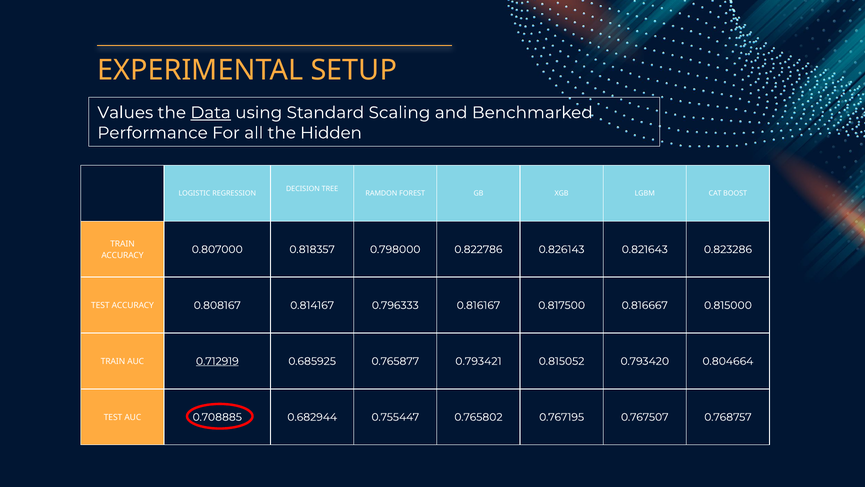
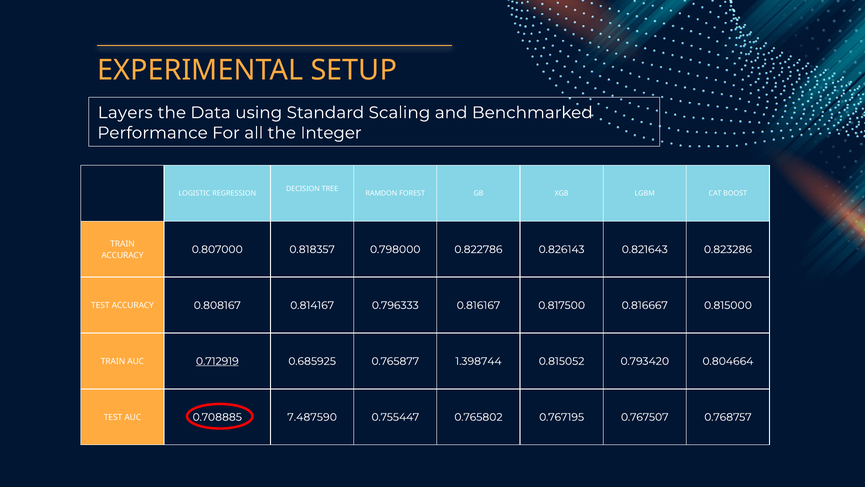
Values: Values -> Layers (125, 113)
Data underline: present -> none (211, 113)
Hidden: Hidden -> Integer (331, 133)
0.793421: 0.793421 -> 1.398744 (478, 361)
0.682944: 0.682944 -> 7.487590 (312, 417)
